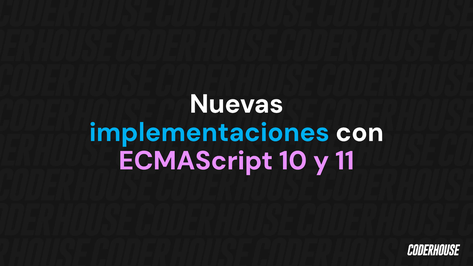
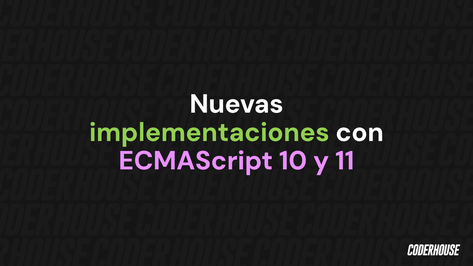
implementaciones colour: light blue -> light green (209, 132)
